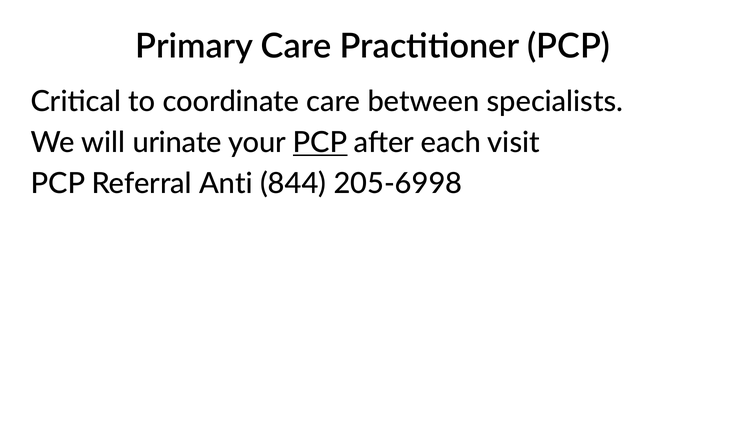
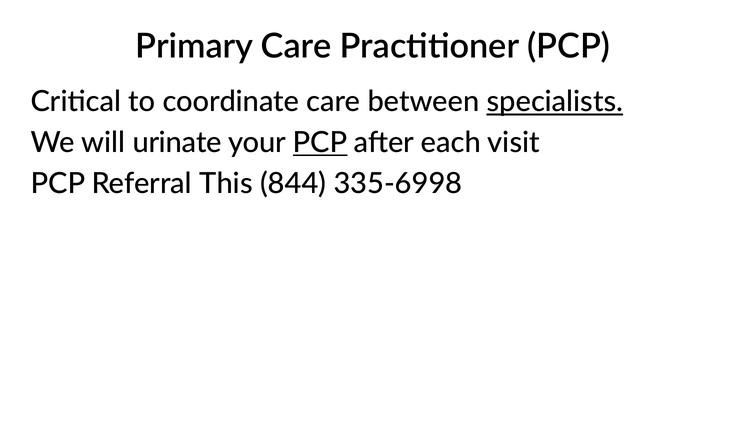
specialists underline: none -> present (555, 102)
Anti: Anti -> This (226, 183)
205-6998: 205-6998 -> 335-6998 (398, 183)
